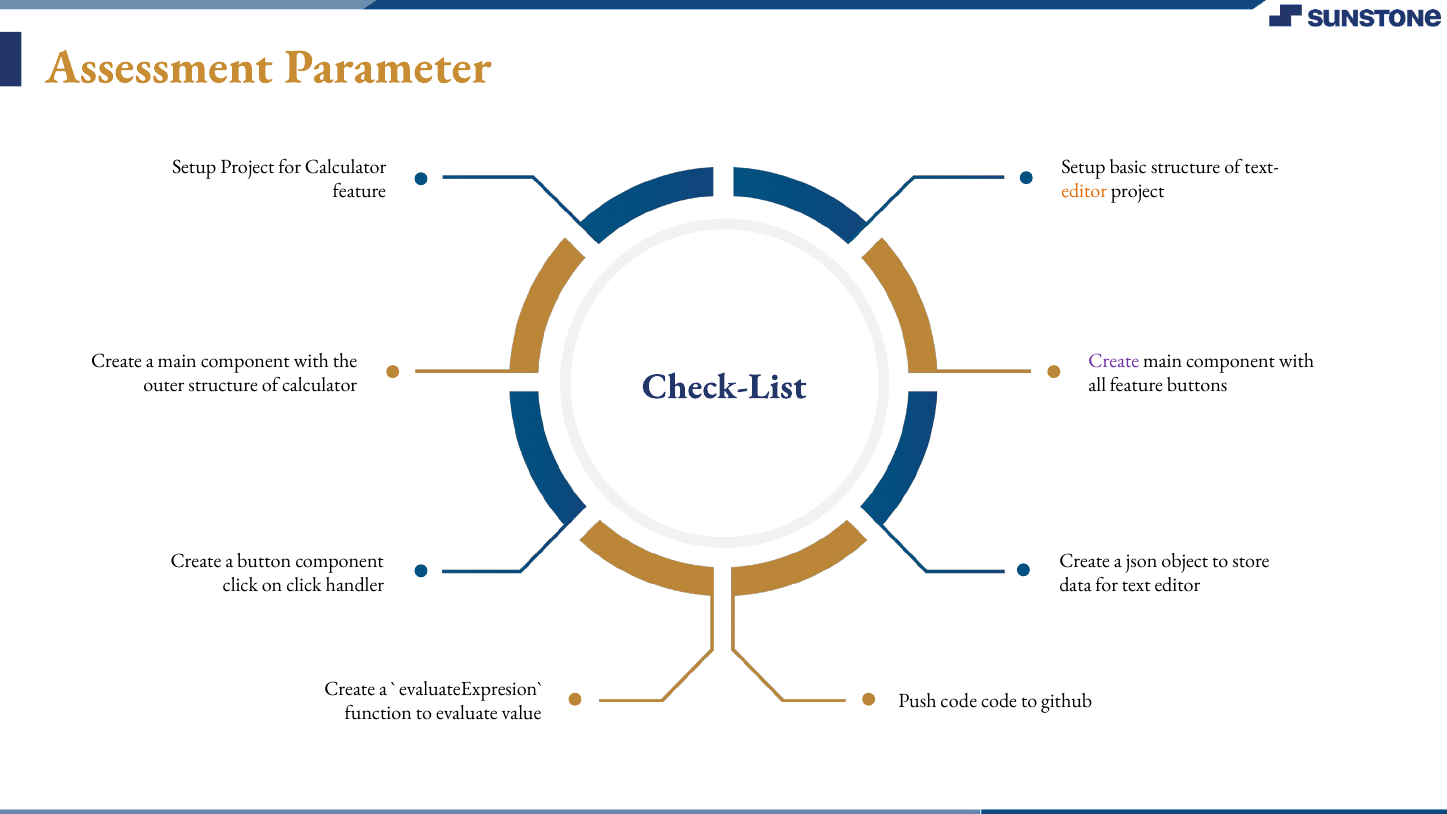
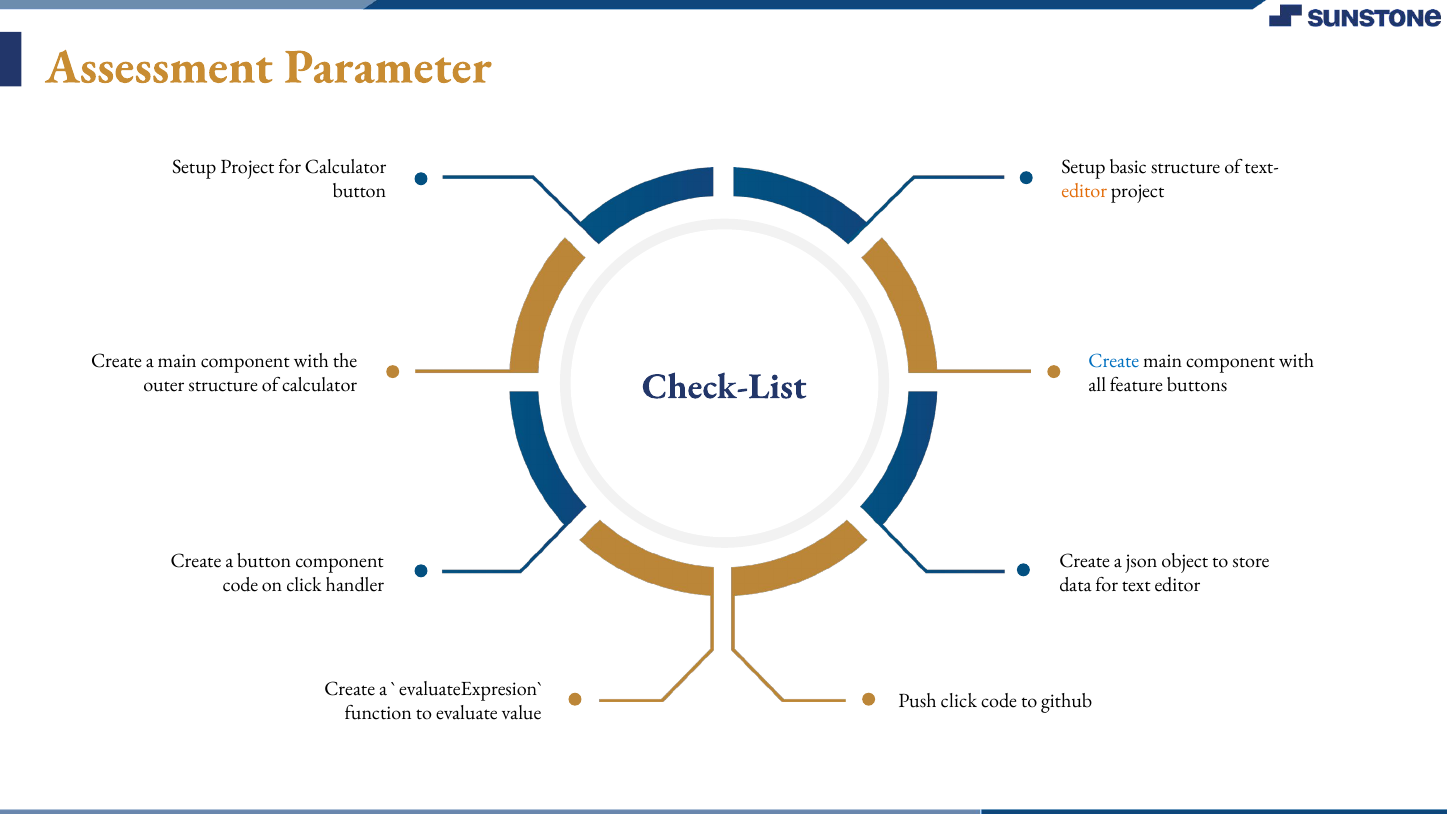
feature: feature -> button (359, 191)
Create colour: purple -> blue (1114, 361)
click: click -> code (240, 585)
Push code: code -> click (959, 701)
